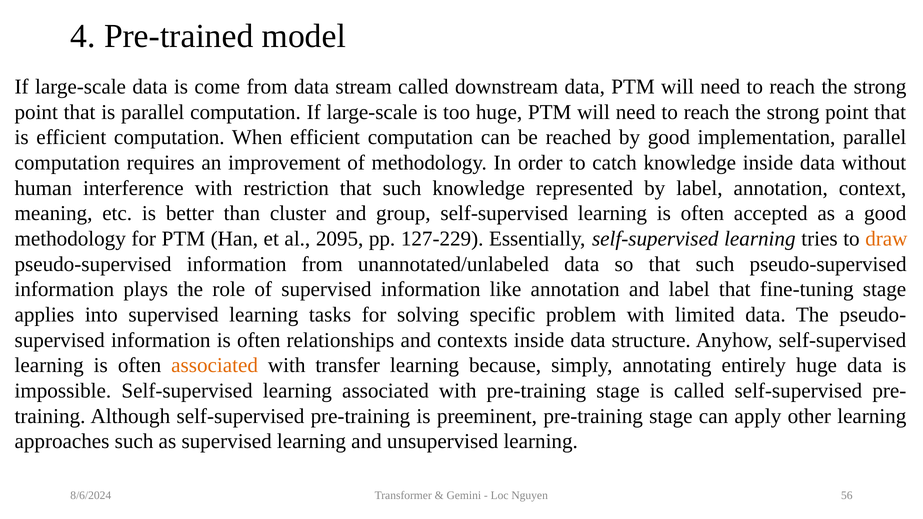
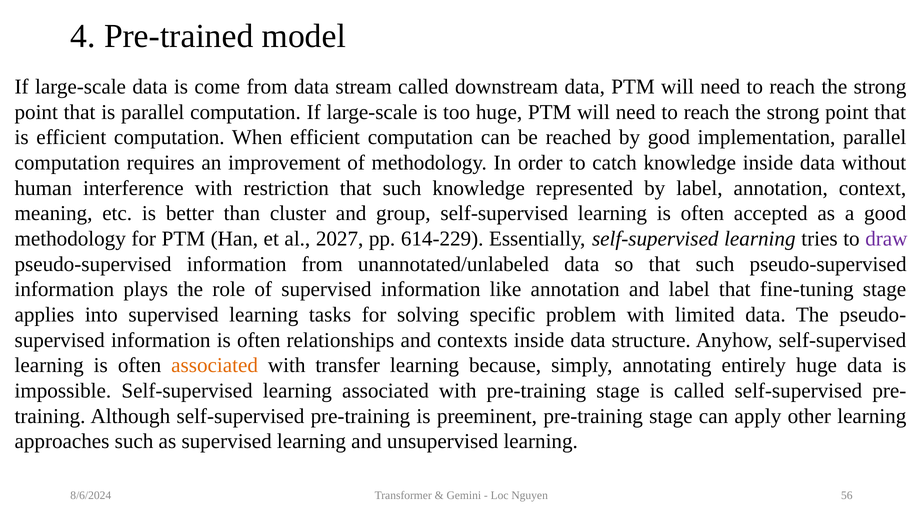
2095: 2095 -> 2027 (340, 239)
127-229: 127-229 -> 614-229 (442, 239)
draw colour: orange -> purple (886, 239)
